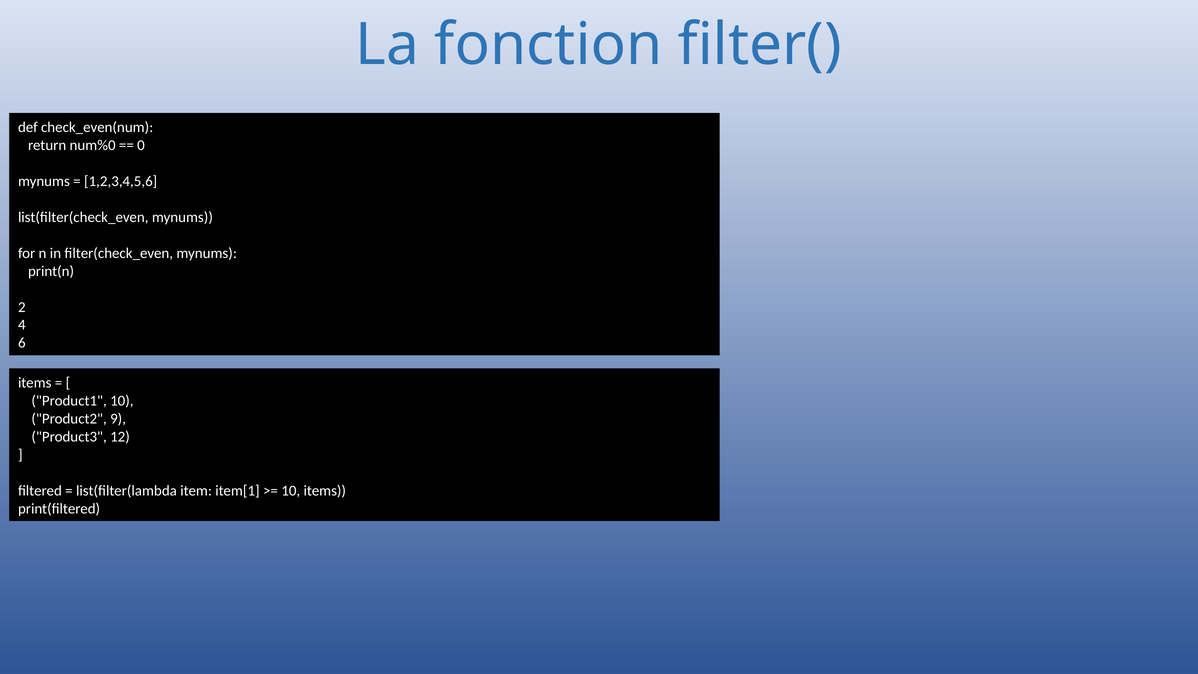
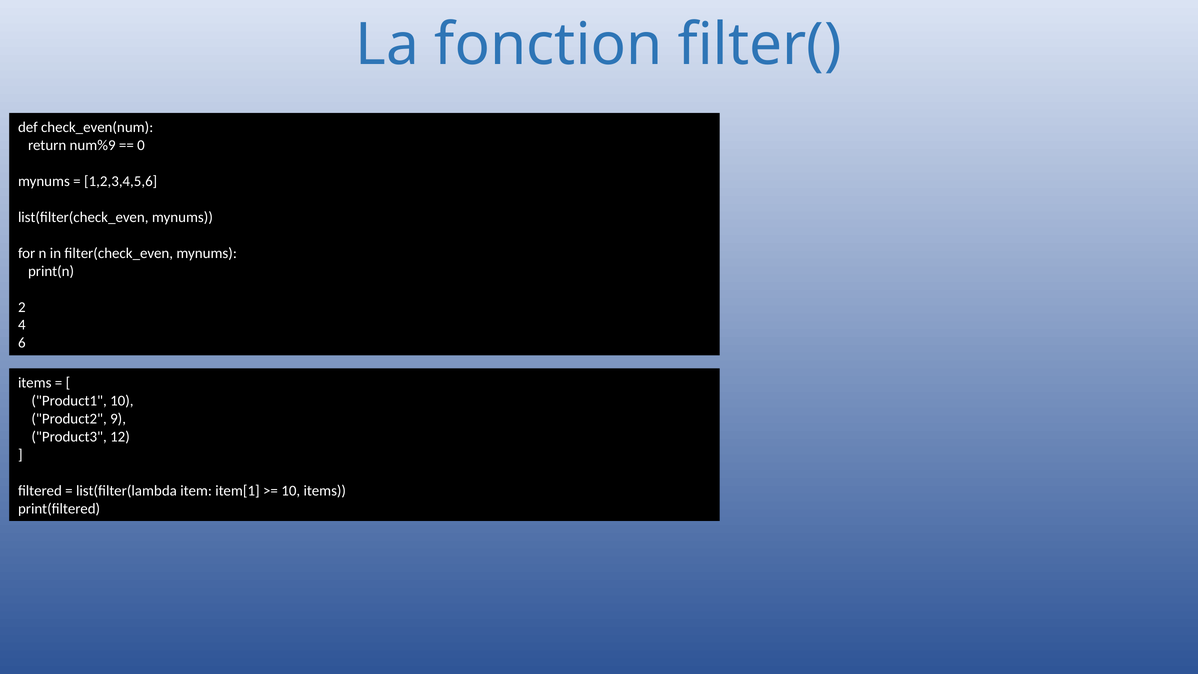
num%0: num%0 -> num%9 (93, 145)
